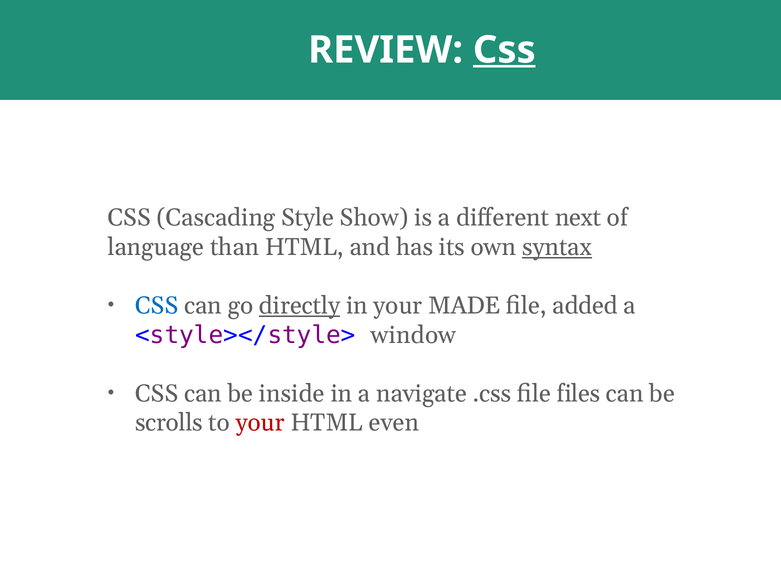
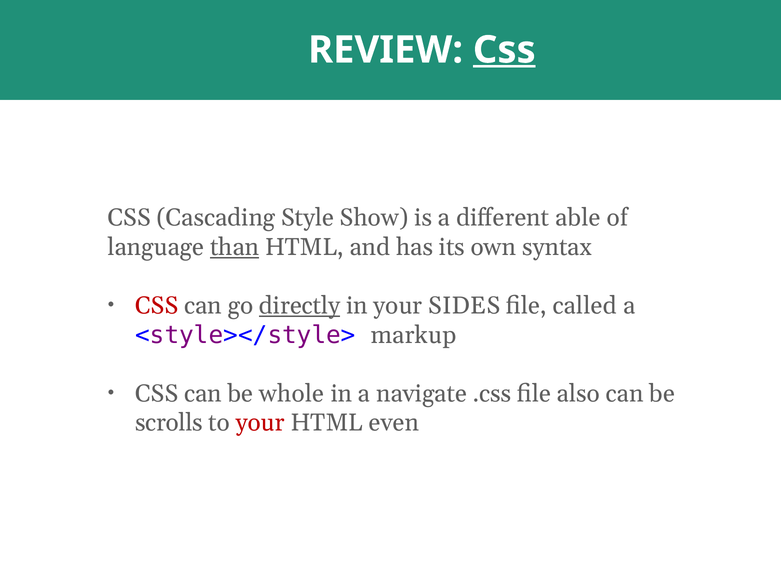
next: next -> able (578, 218)
than underline: none -> present (235, 247)
syntax underline: present -> none (557, 247)
CSS colour: blue -> red (157, 306)
MADE: MADE -> SIDES (464, 306)
added: added -> called (585, 306)
window: window -> markup (414, 335)
inside: inside -> whole (292, 393)
files: files -> also (578, 393)
